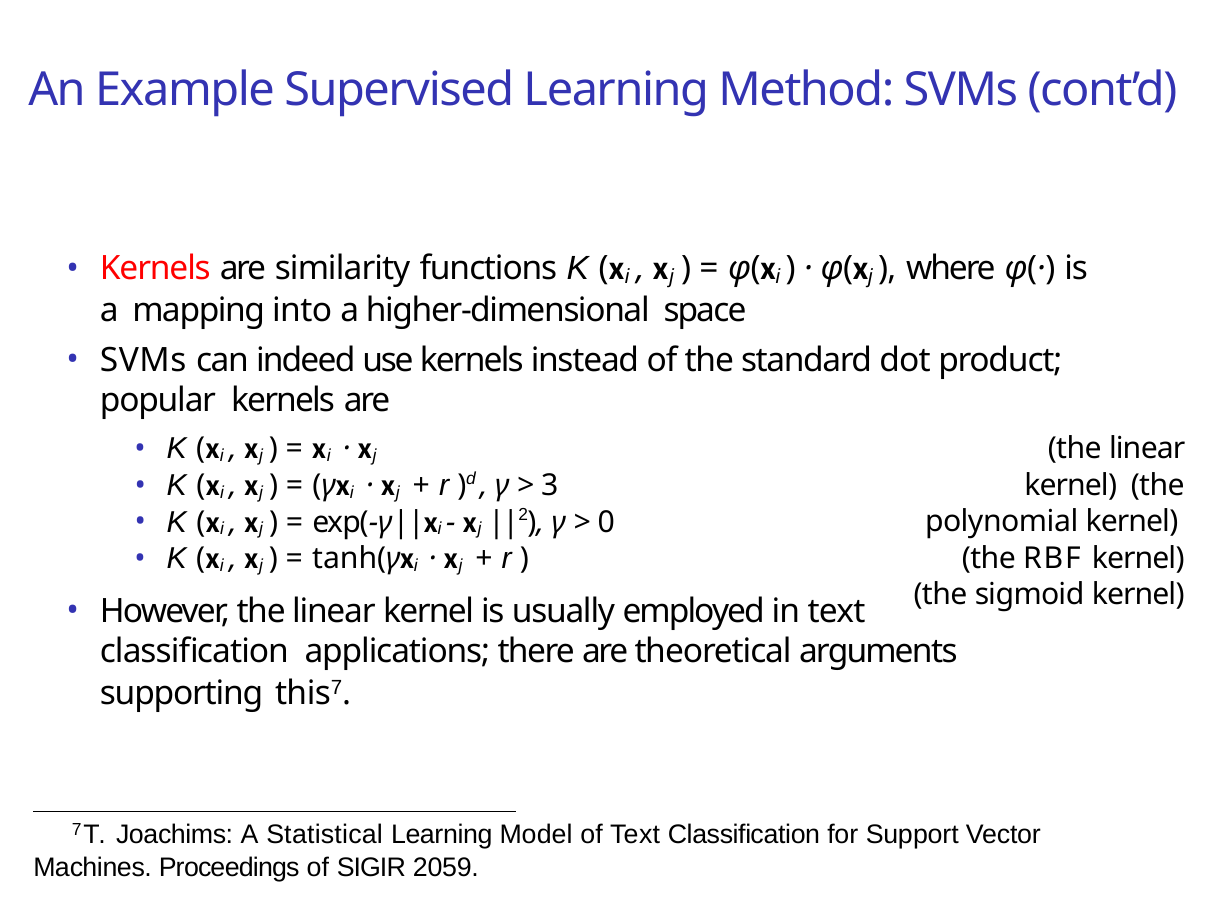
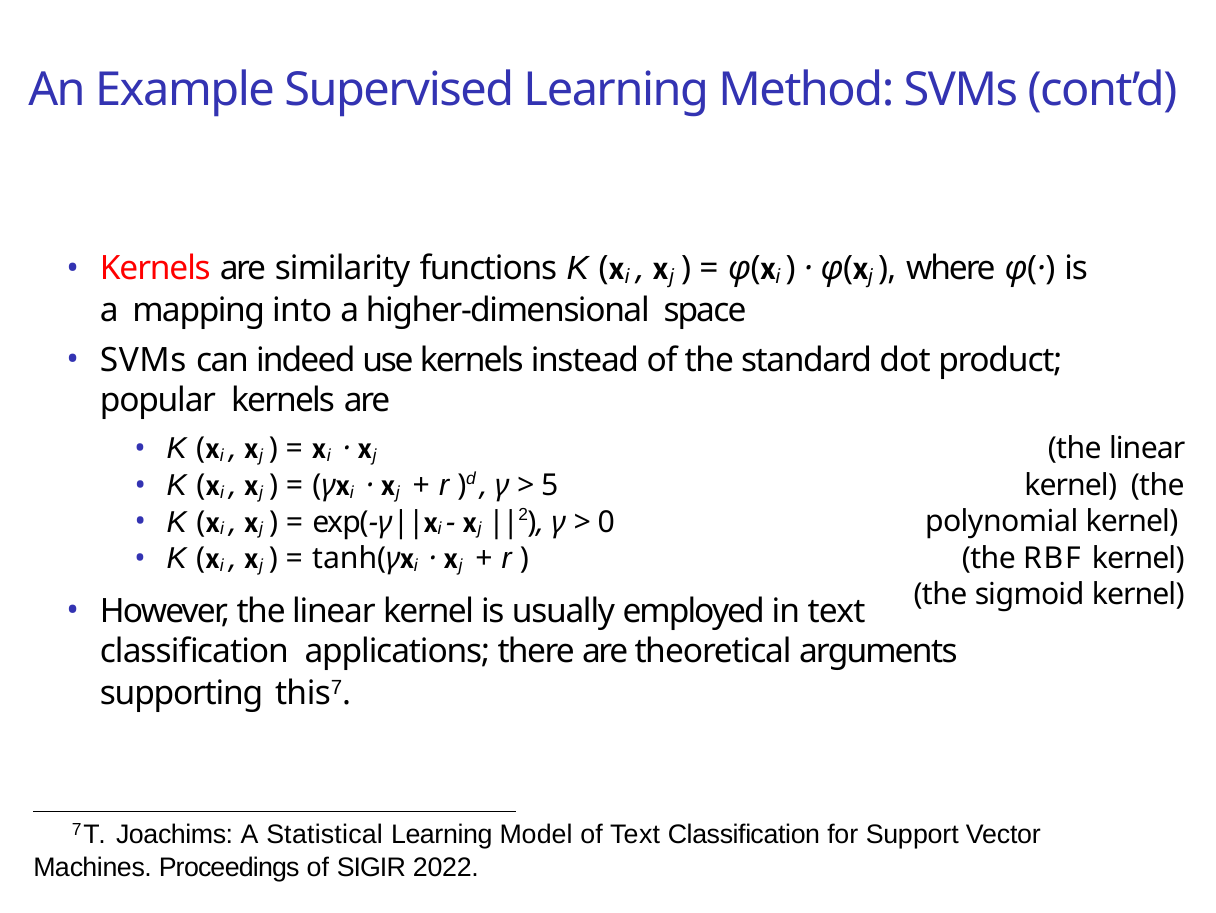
3: 3 -> 5 (550, 485)
2059: 2059 -> 2022 (446, 867)
